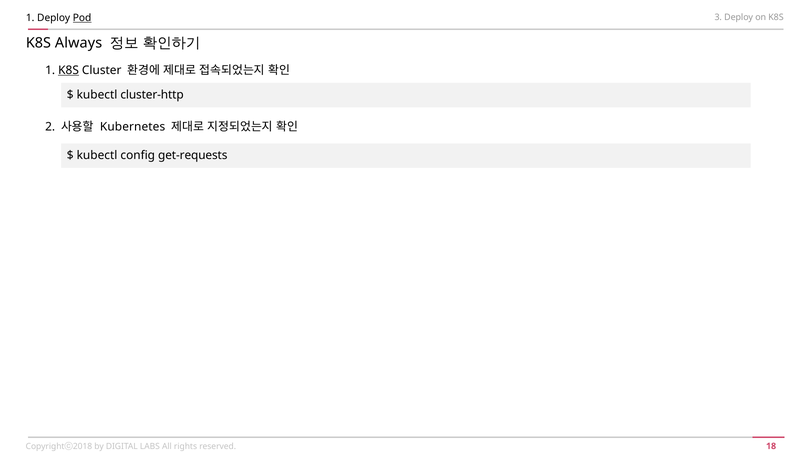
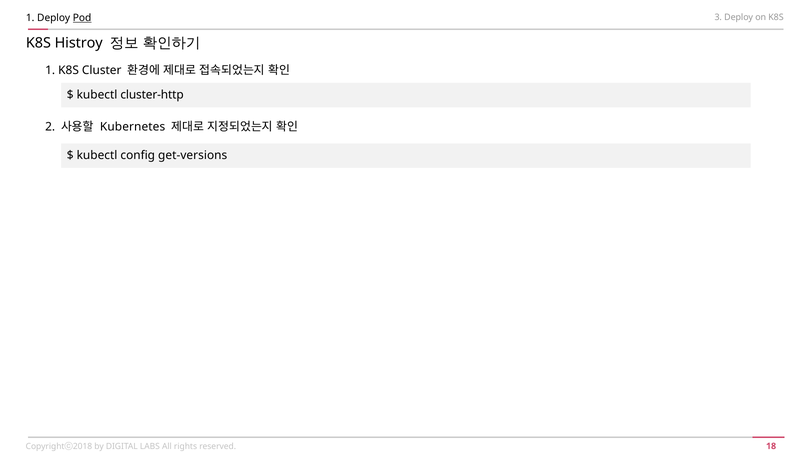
Always: Always -> Histroy (79, 43)
K8S underline: present -> none (69, 70)
get-requests: get-requests -> get-versions (193, 155)
